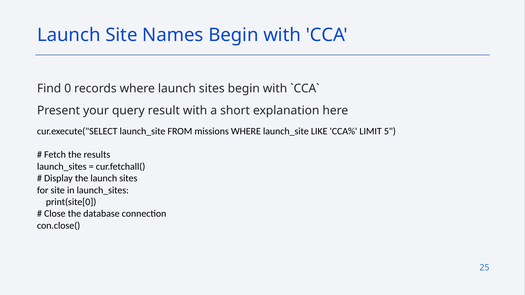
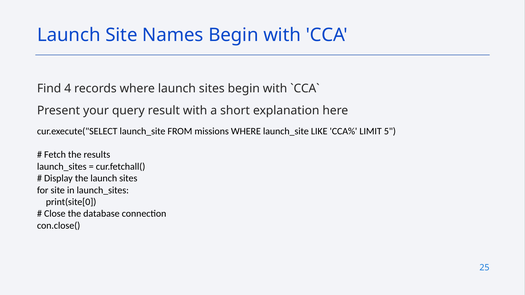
0: 0 -> 4 (68, 89)
